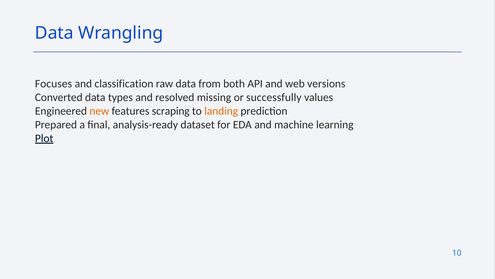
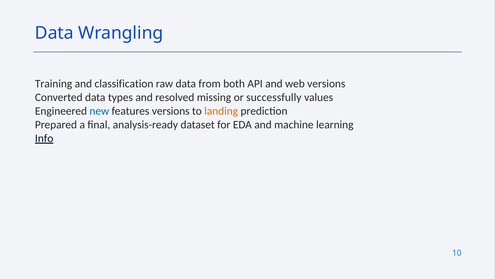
Focuses: Focuses -> Training (54, 84)
new colour: orange -> blue (99, 111)
features scraping: scraping -> versions (171, 111)
Plot: Plot -> Info (44, 138)
